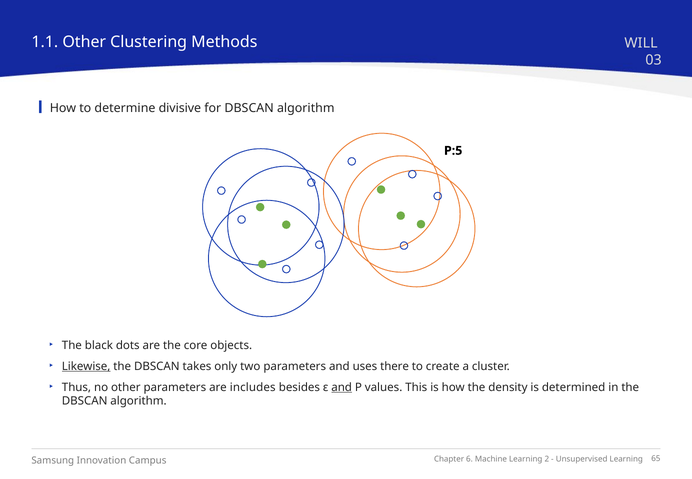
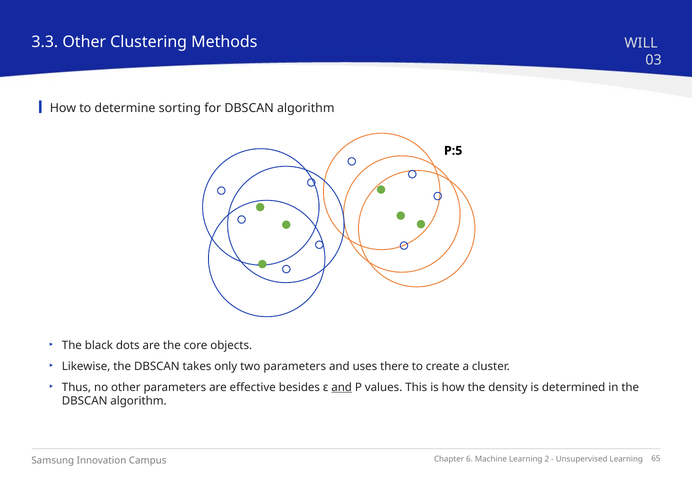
1.1: 1.1 -> 3.3 (45, 42)
divisive: divisive -> sorting (180, 108)
Likewise underline: present -> none (86, 366)
includes: includes -> effective (253, 387)
